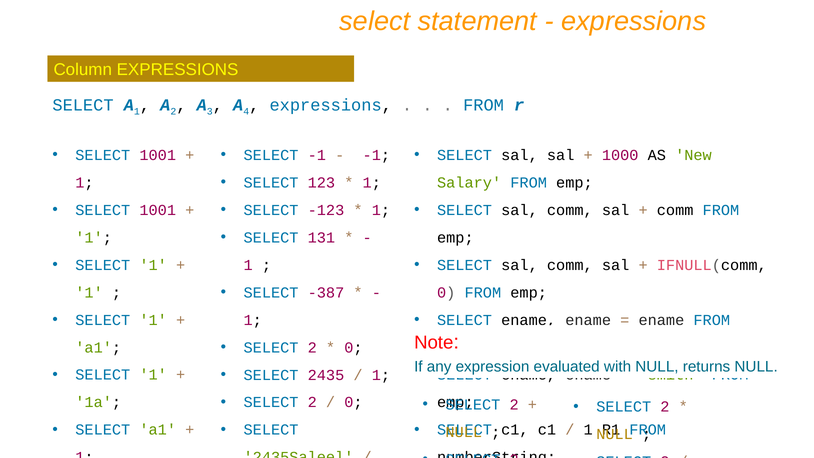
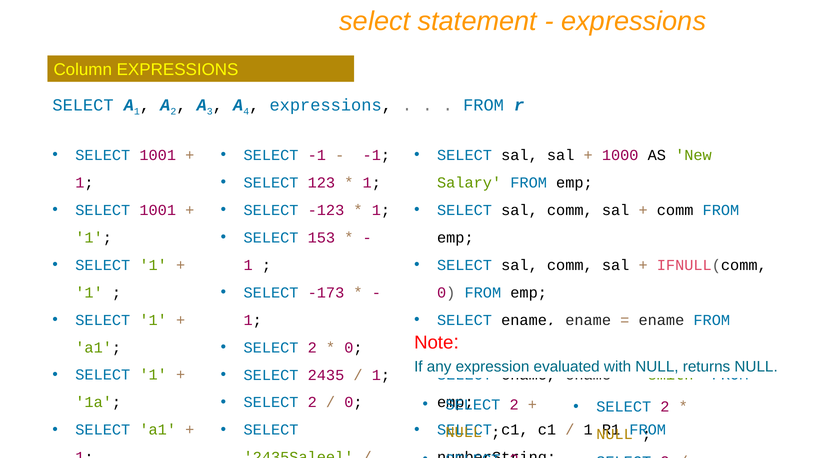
131: 131 -> 153 (321, 238)
-387: -387 -> -173 (326, 292)
